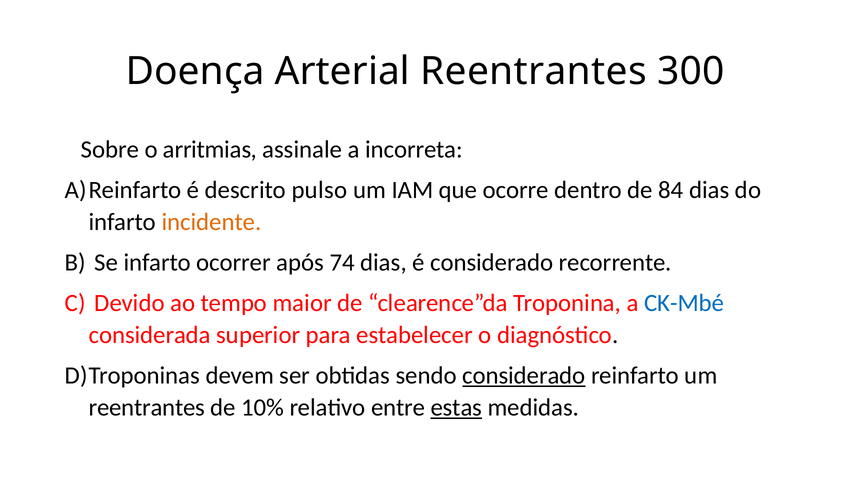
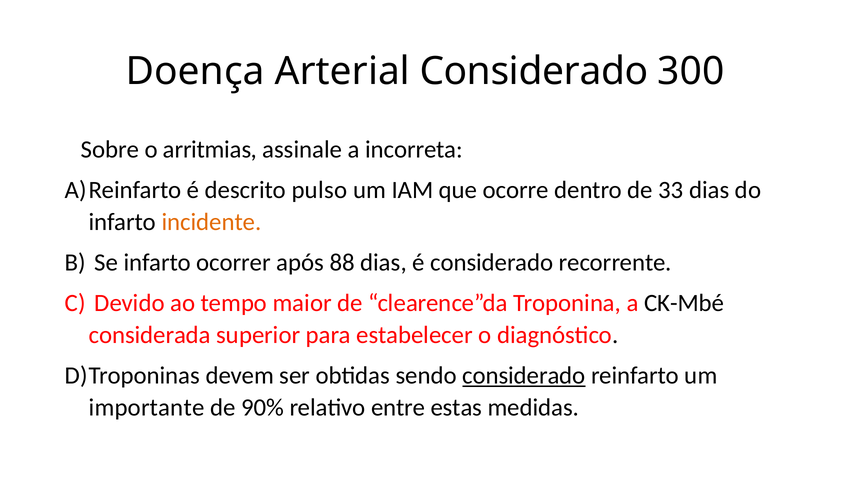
Arterial Reentrantes: Reentrantes -> Considerado (534, 71)
84: 84 -> 33 (671, 190)
74: 74 -> 88 (342, 262)
CK-Mbé colour: blue -> black (684, 303)
reentrantes: reentrantes -> importante (147, 407)
10%: 10% -> 90% (263, 407)
estas underline: present -> none (456, 407)
